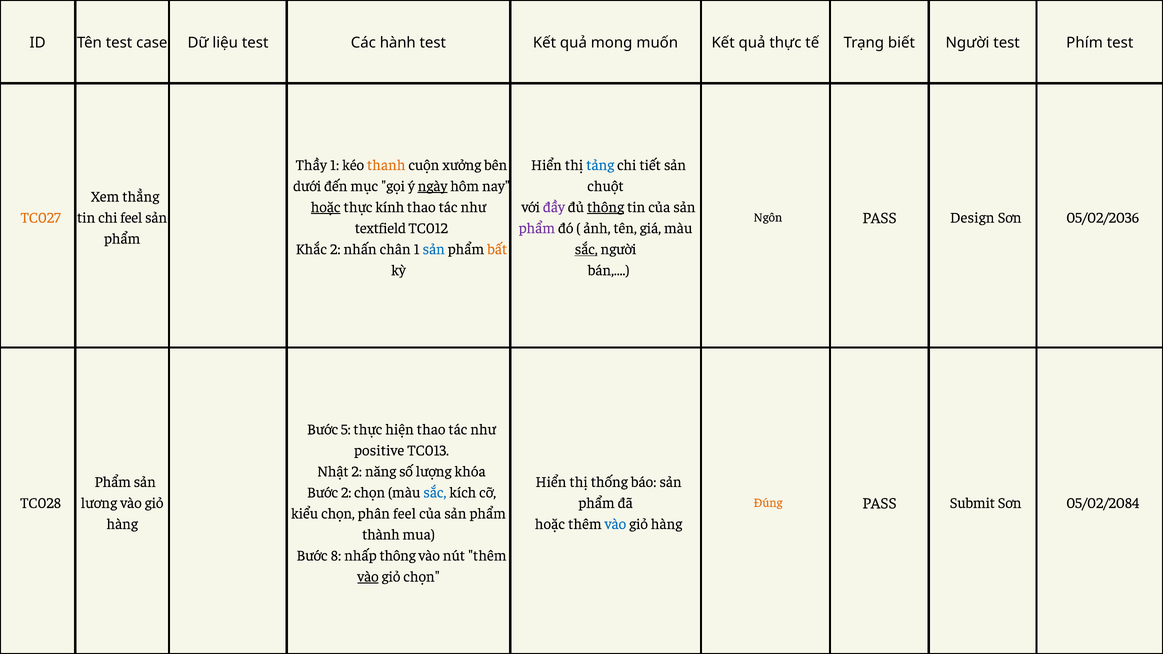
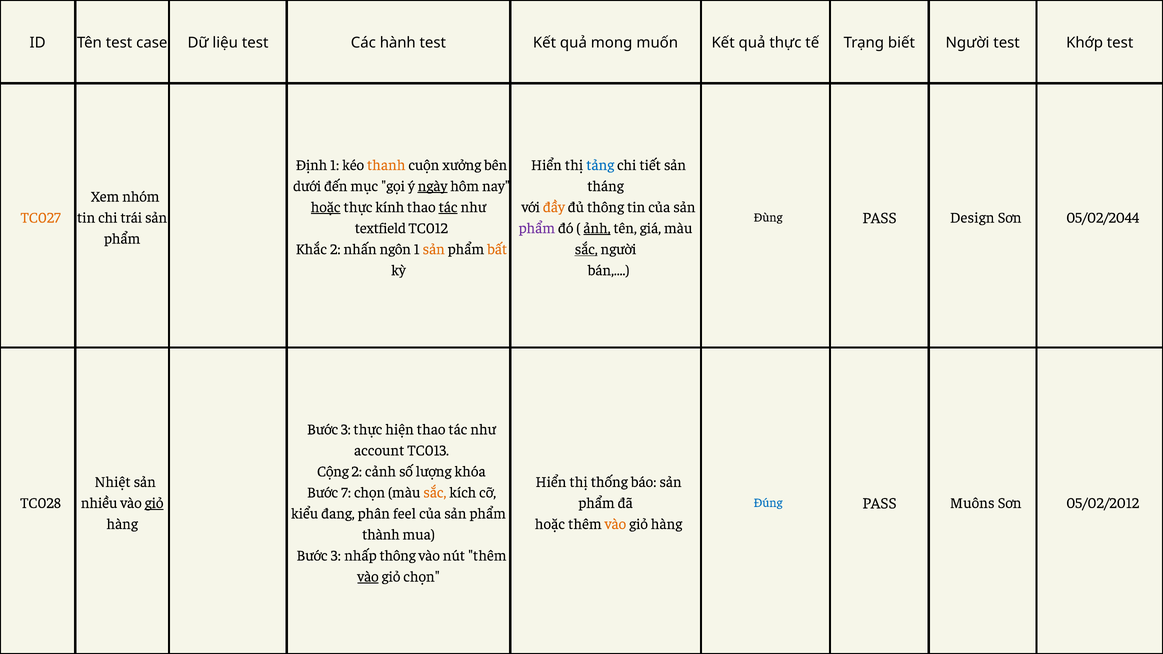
Phím: Phím -> Khớp (1085, 43)
Thầy: Thầy -> Định (311, 165)
chuột: chuột -> tháng (606, 186)
thẳng: thẳng -> nhóm (141, 197)
tác underline: none -> present (448, 207)
đầy colour: purple -> orange (554, 207)
thông underline: present -> none (606, 207)
chi feel: feel -> trái (131, 218)
Ngôn: Ngôn -> Đùng (768, 217)
05/02/2036: 05/02/2036 -> 05/02/2044 (1103, 218)
ảnh underline: none -> present (597, 228)
chân: chân -> ngôn (395, 249)
sản colour: blue -> orange (434, 249)
5: 5 -> 3 (346, 430)
positive: positive -> account (379, 451)
Nhật: Nhật -> Cộng (333, 472)
năng: năng -> cảnh (381, 472)
Phẩm: Phẩm -> Nhiệt (113, 482)
Bước 2: 2 -> 7 (346, 493)
sắc colour: blue -> orange (435, 493)
lương: lương -> nhiều (99, 503)
giỏ underline: none -> present (154, 503)
Đúng colour: orange -> blue (768, 503)
Submit: Submit -> Muôns (972, 503)
05/02/2084: 05/02/2084 -> 05/02/2012 (1103, 503)
kiểu chọn: chọn -> đang (338, 514)
vào colour: blue -> orange (615, 524)
8: 8 -> 3 (336, 556)
